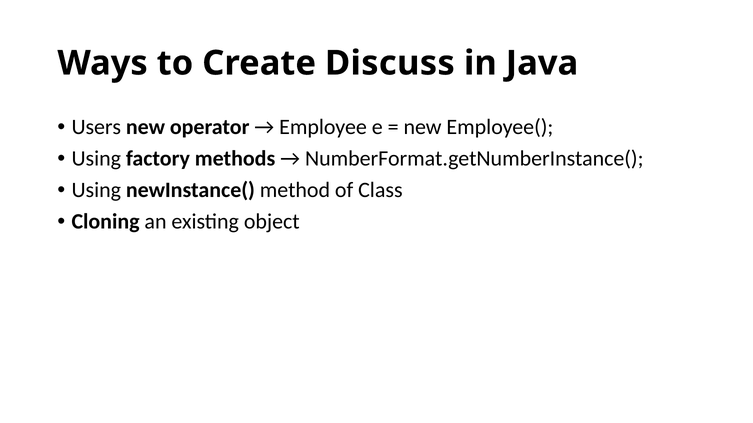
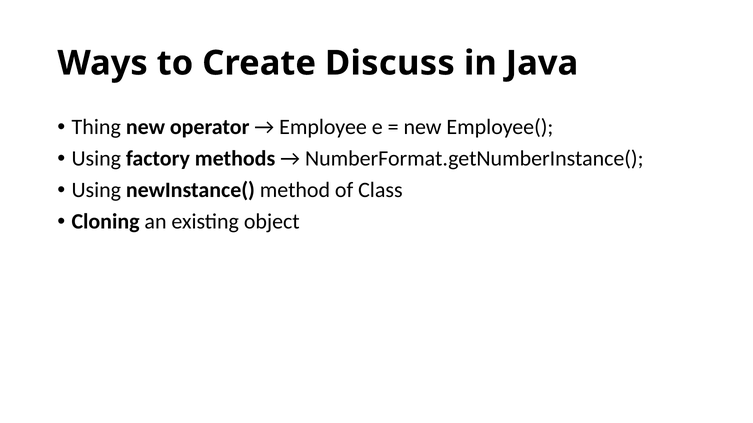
Users: Users -> Thing (96, 127)
